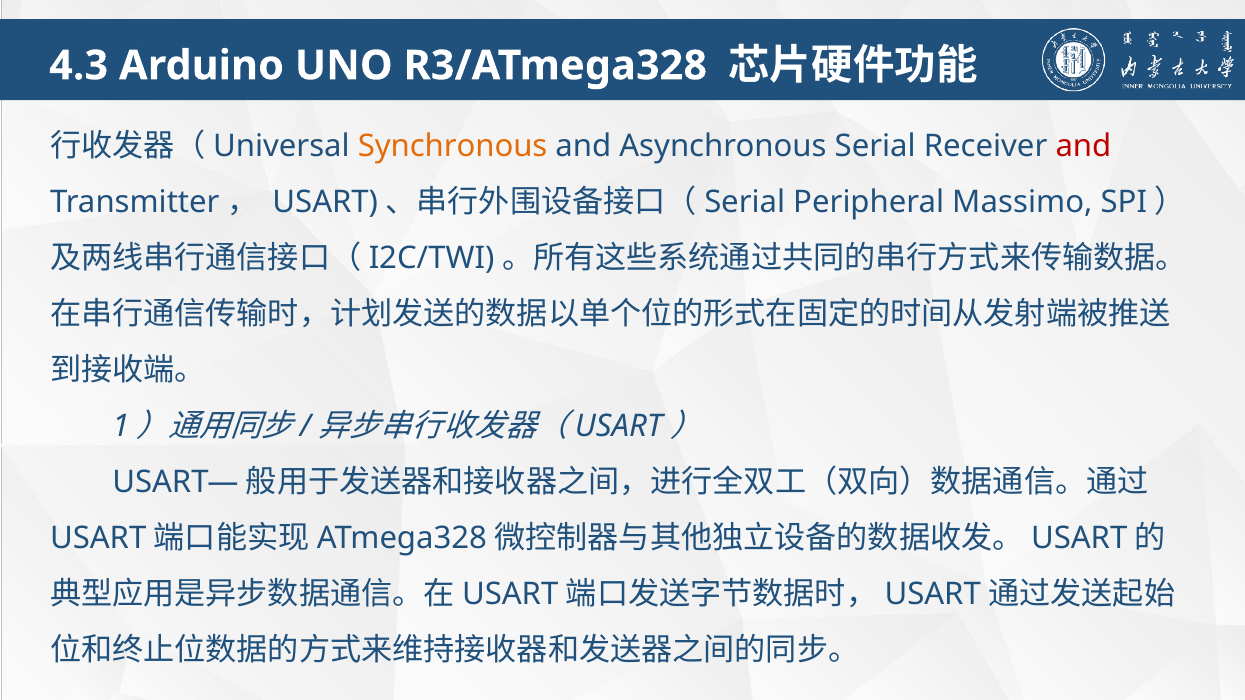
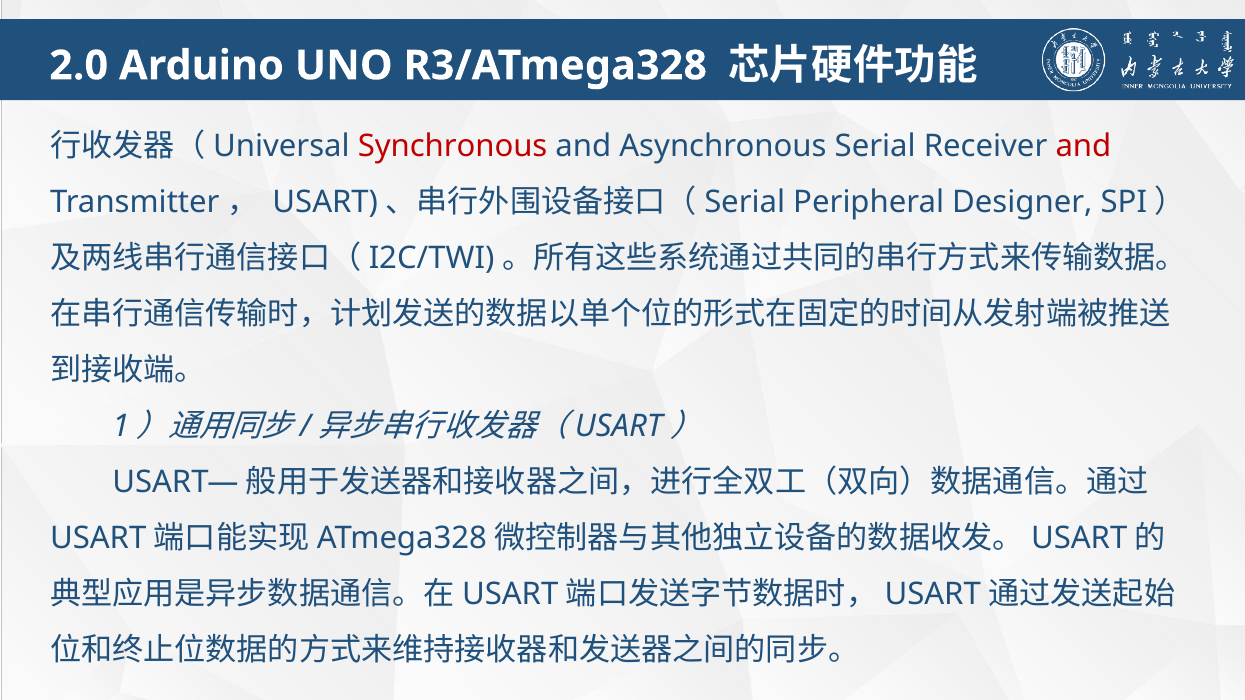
4.3: 4.3 -> 2.0 (79, 66)
Synchronous colour: orange -> red (453, 146)
Massimo: Massimo -> Designer (1022, 202)
